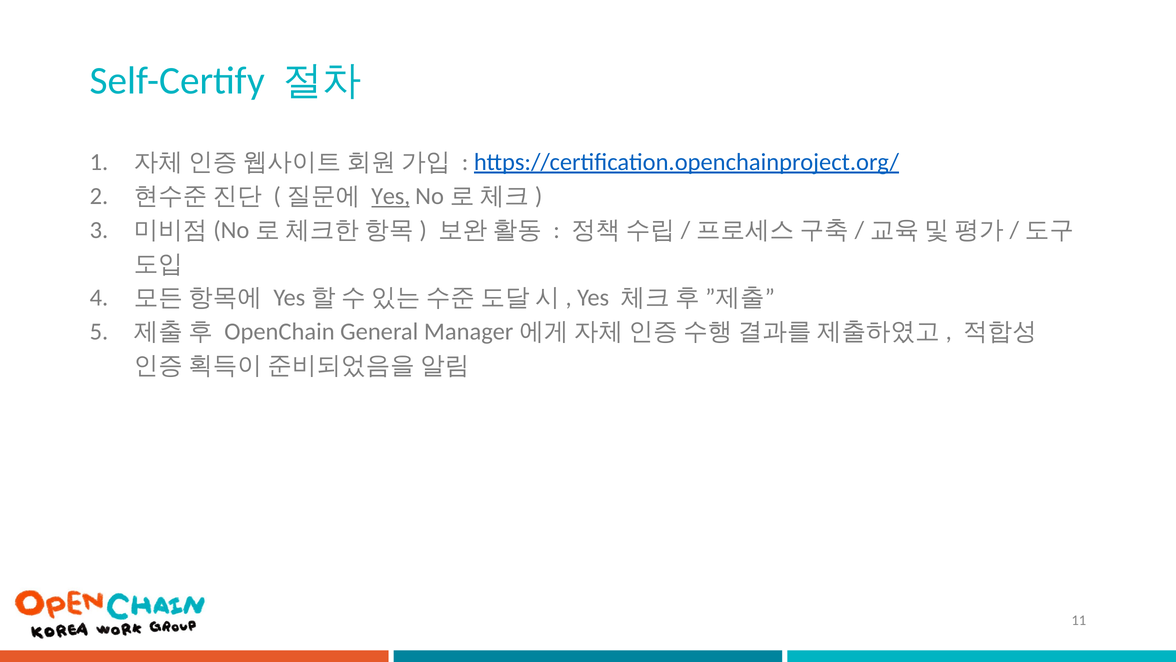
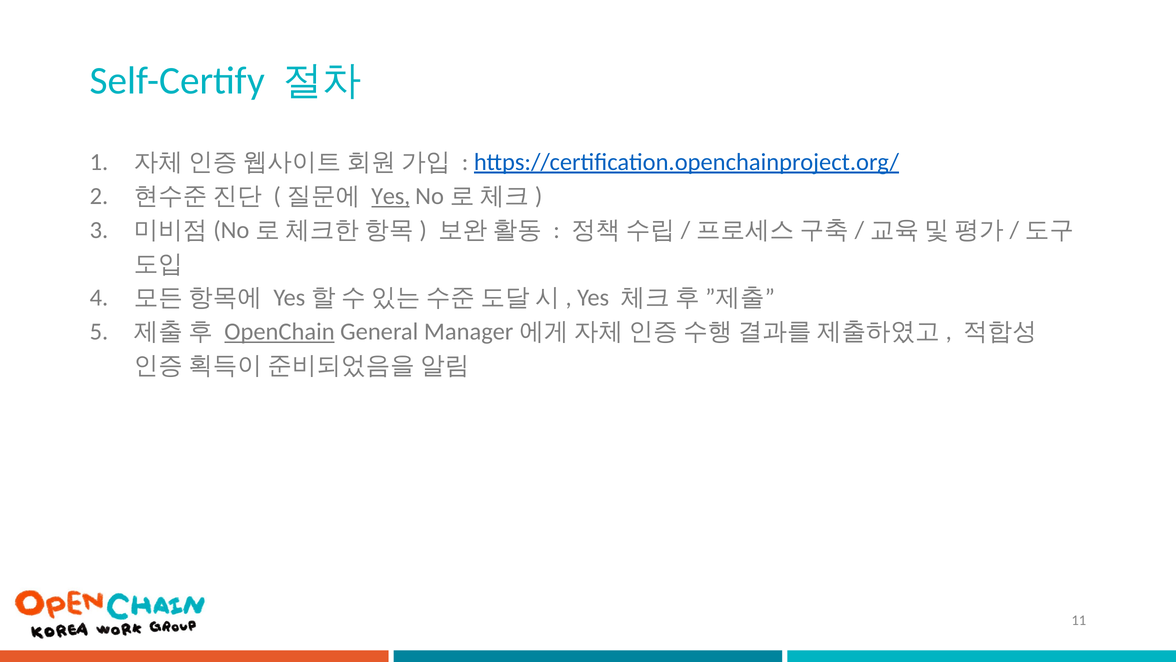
OpenChain underline: none -> present (279, 331)
